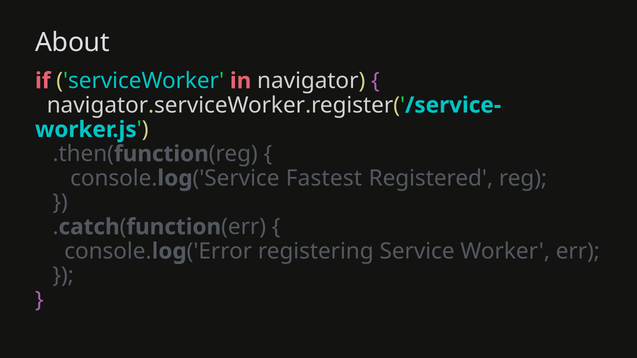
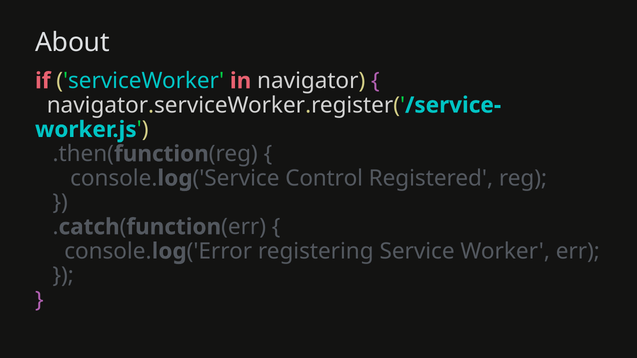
Fastest: Fastest -> Control (324, 178)
